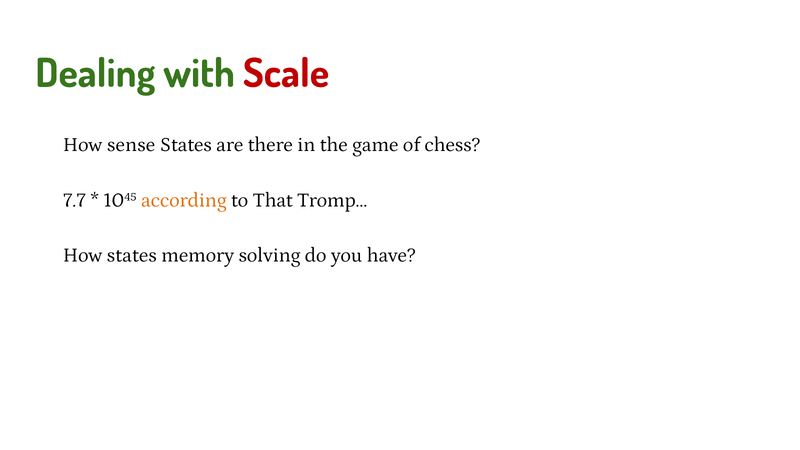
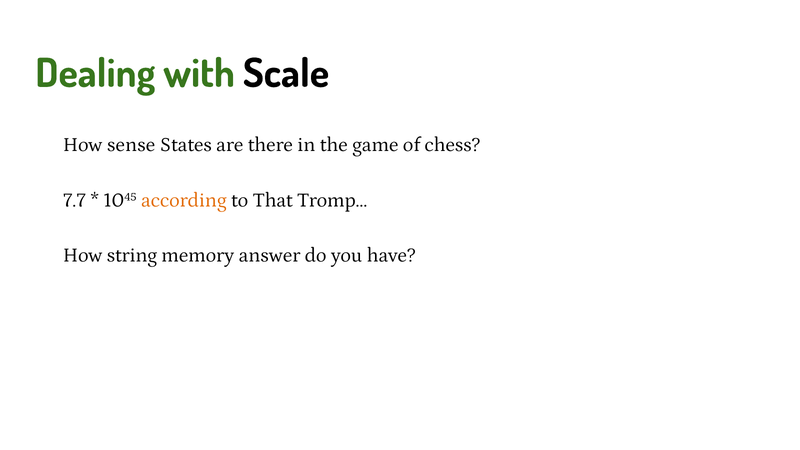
Scale colour: red -> black (286, 74)
How states: states -> string (132, 255)
solving: solving -> answer (270, 255)
